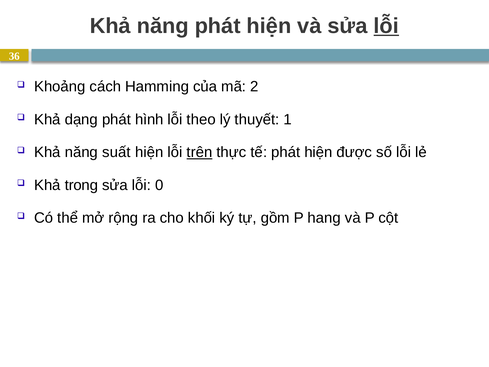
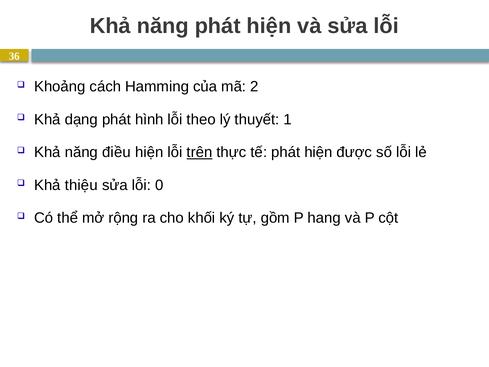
lỗi underline: present -> none (386, 26)
suất: suất -> điều (116, 152)
trong: trong -> thiệu (81, 185)
